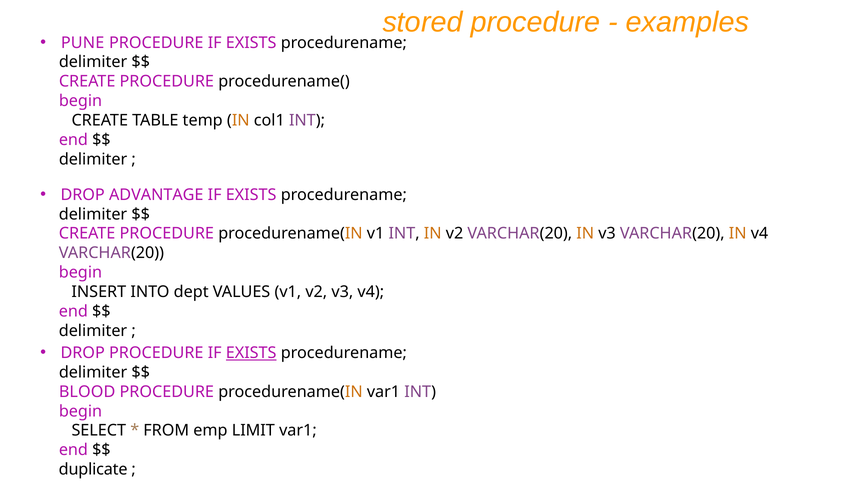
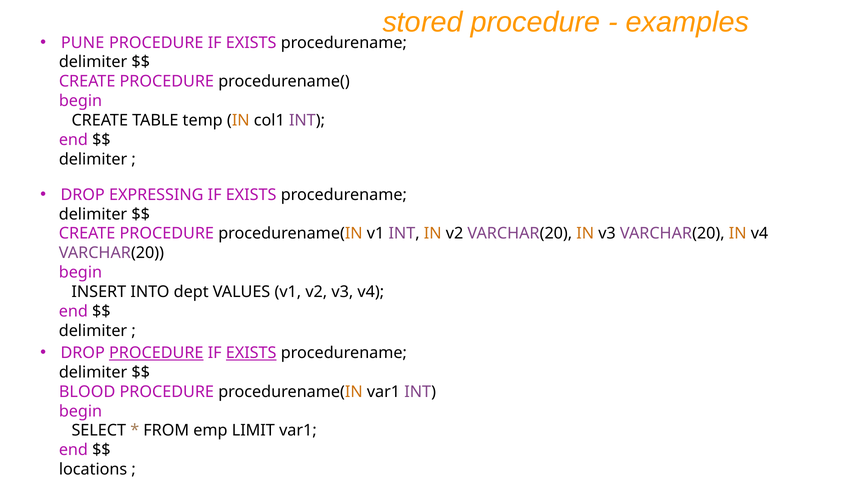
ADVANTAGE: ADVANTAGE -> EXPRESSING (156, 195)
PROCEDURE underline: none -> present (156, 353)
duplicate: duplicate -> locations (93, 470)
